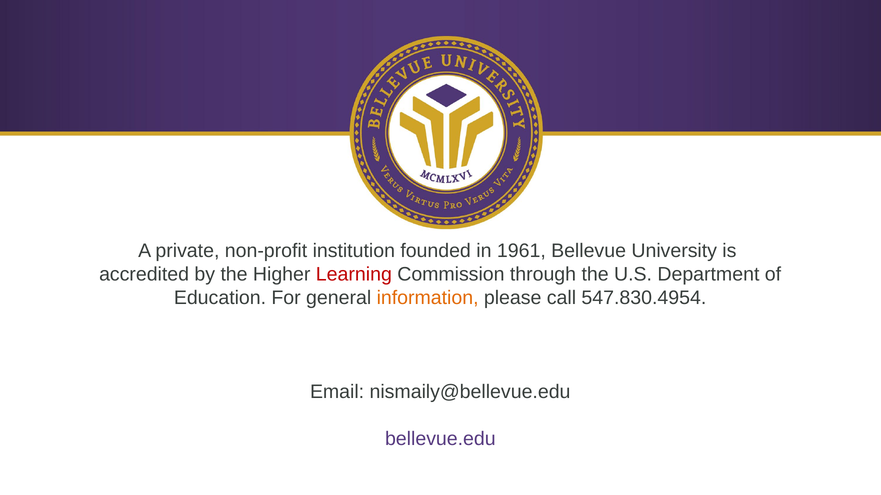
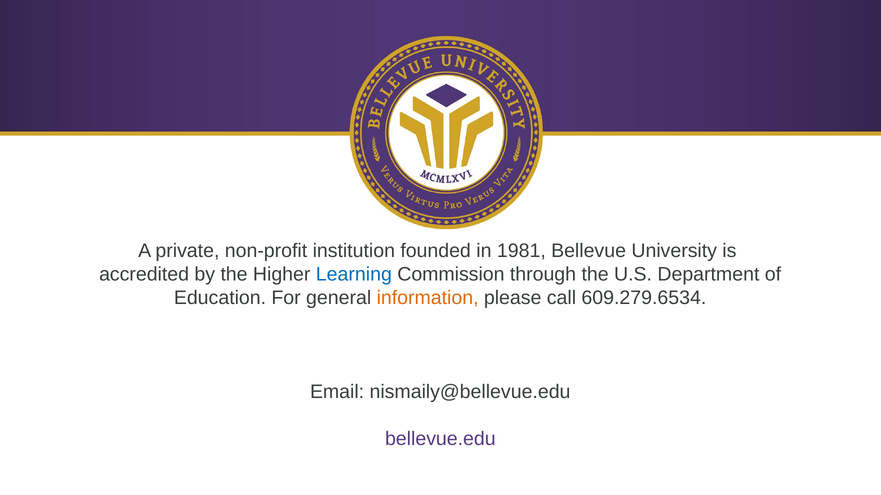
1961: 1961 -> 1981 (521, 251)
Learning colour: red -> blue (354, 275)
547.830.4954: 547.830.4954 -> 609.279.6534 (644, 298)
